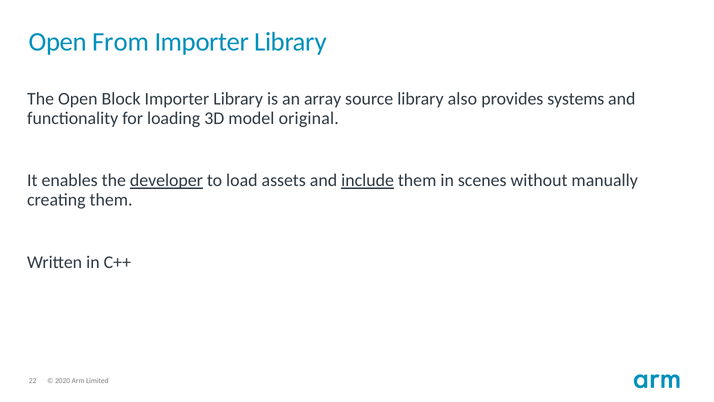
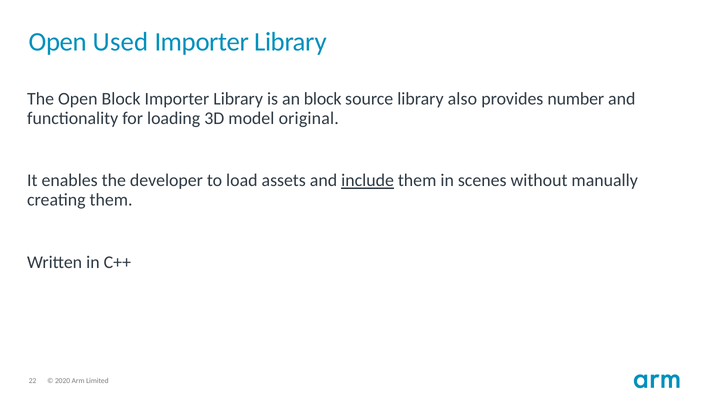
From: From -> Used (121, 42)
an array: array -> block (323, 99)
systems: systems -> number (576, 99)
developer underline: present -> none (166, 180)
